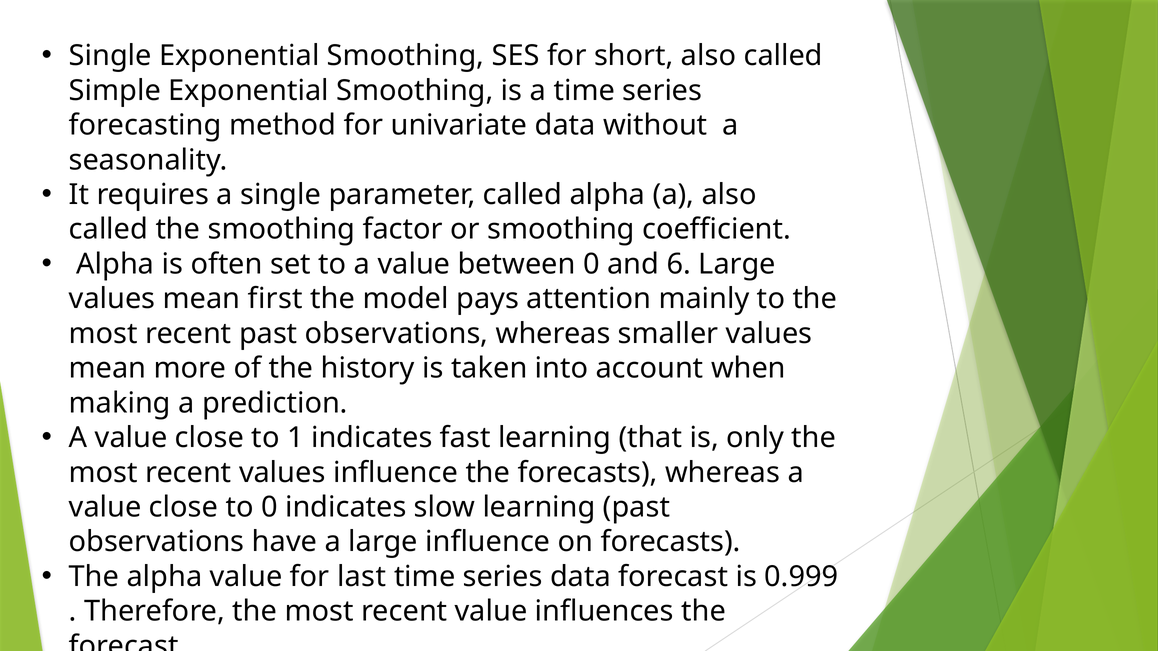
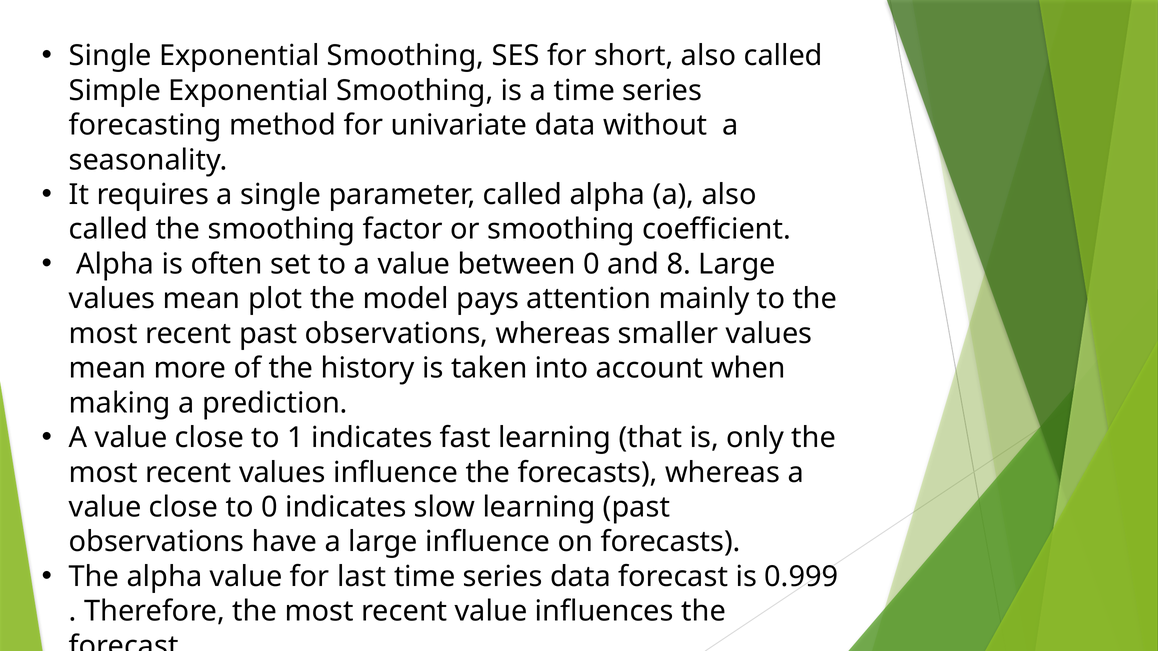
6: 6 -> 8 (679, 264)
first: first -> plot (275, 299)
